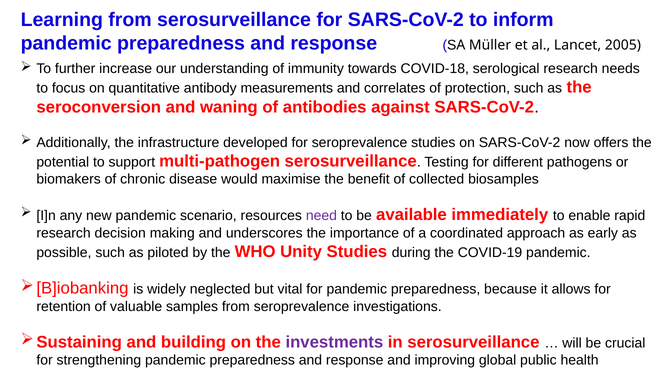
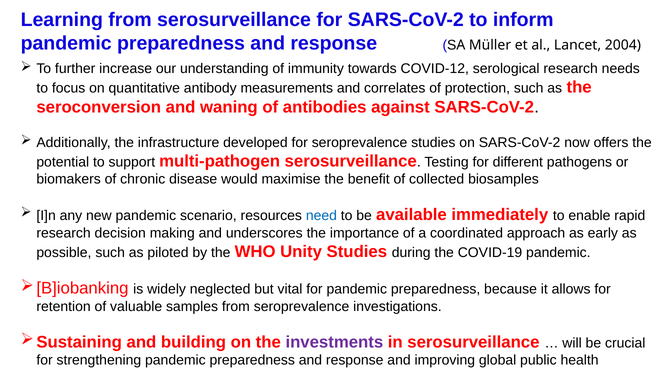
2005: 2005 -> 2004 (623, 45)
COVID-18: COVID-18 -> COVID-12 (435, 69)
need colour: purple -> blue (321, 216)
